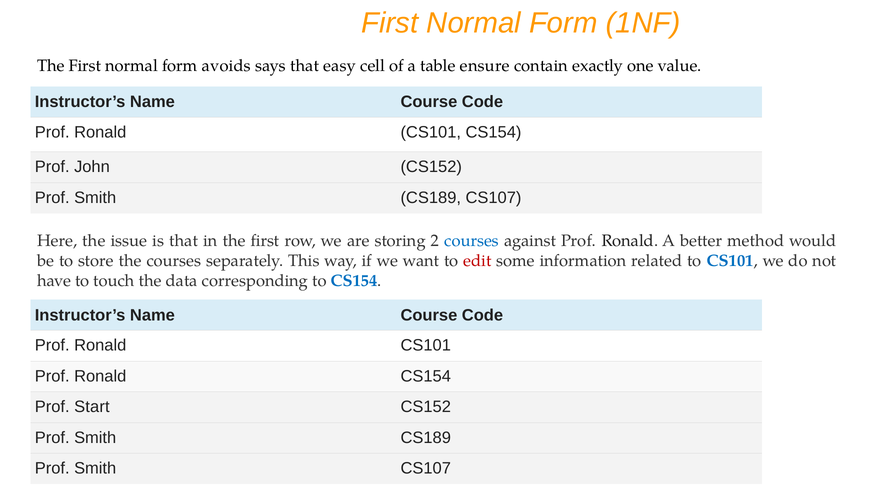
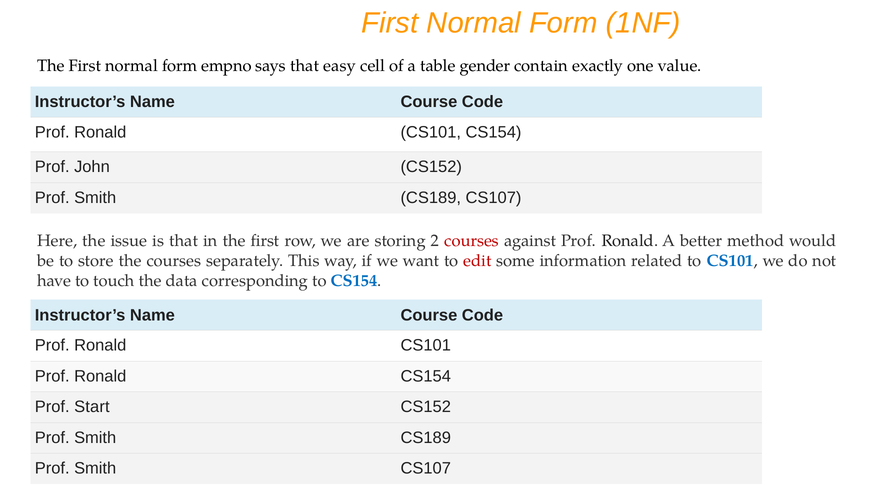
avoids: avoids -> empno (227, 66)
ensure: ensure -> gender (485, 66)
courses colour: blue -> red (472, 241)
